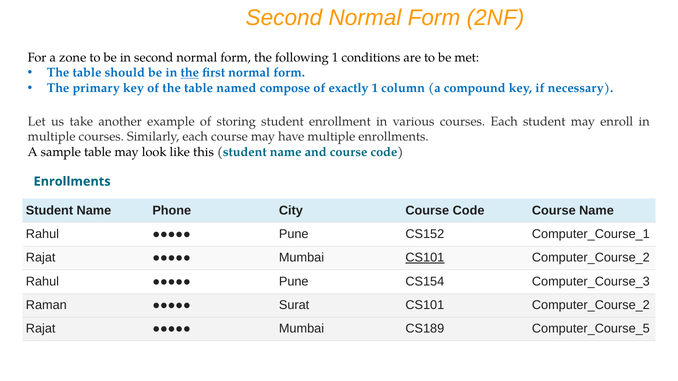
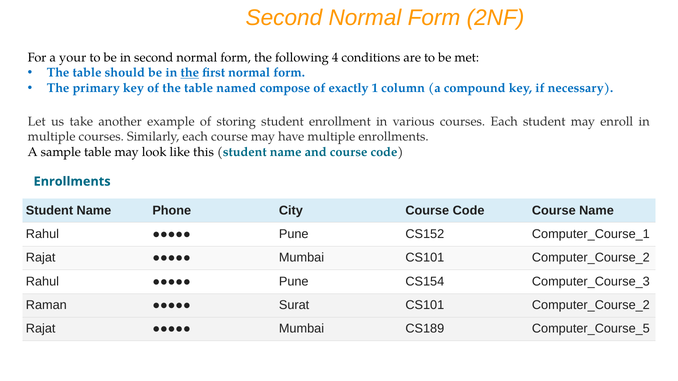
zone: zone -> your (73, 58)
following 1: 1 -> 4 (335, 58)
CS101 underline: present -> none (425, 258)
